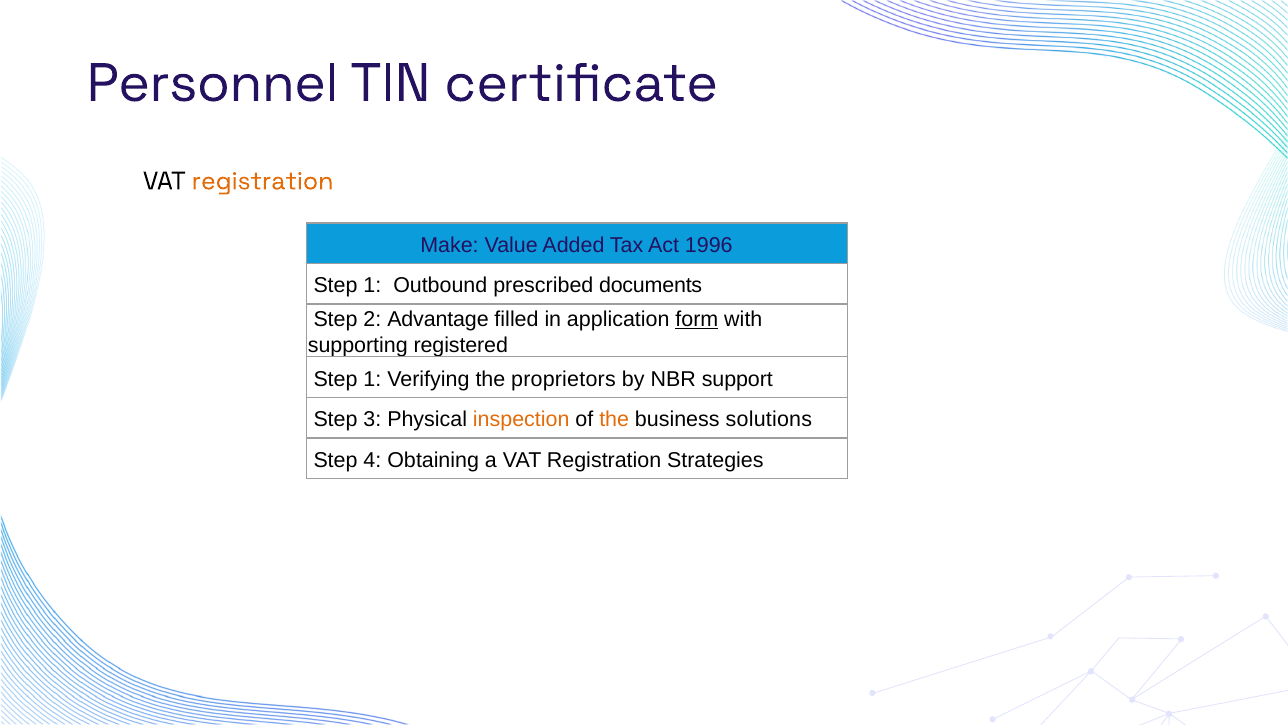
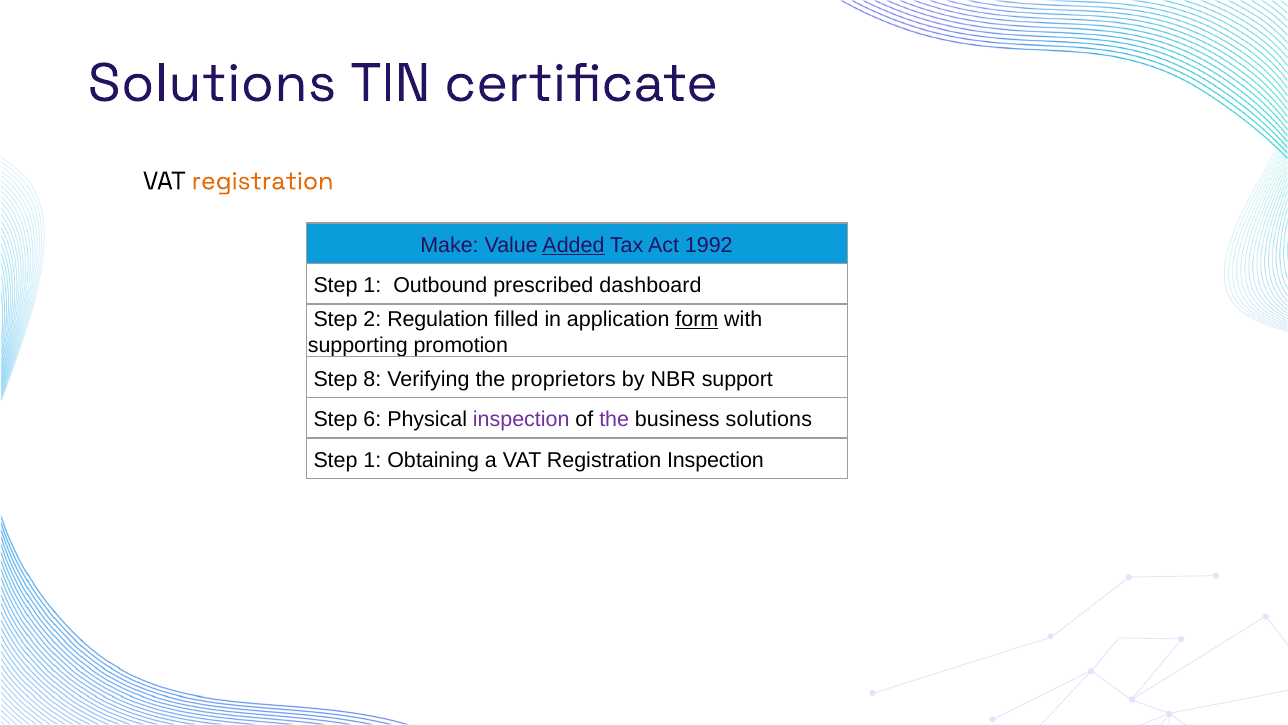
Personnel: Personnel -> Solutions (212, 83)
Added underline: none -> present (573, 245)
1996: 1996 -> 1992 (709, 245)
documents: documents -> dashboard (650, 286)
Advantage: Advantage -> Regulation (438, 319)
registered: registered -> promotion (461, 345)
1: 1 -> 8 (372, 379)
3: 3 -> 6 (372, 419)
inspection colour: orange -> purple (521, 419)
the colour: orange -> purple (614, 419)
4: 4 -> 1 (372, 460)
Registration Strategies: Strategies -> Inspection (715, 460)
